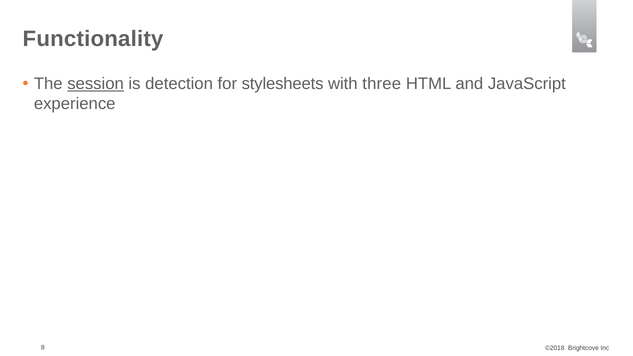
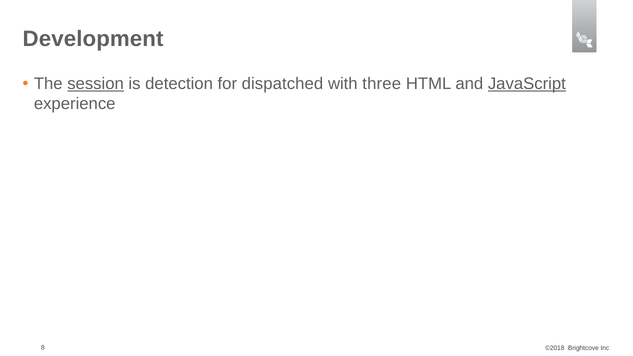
Functionality: Functionality -> Development (93, 39)
stylesheets: stylesheets -> dispatched (282, 84)
JavaScript underline: none -> present (527, 84)
